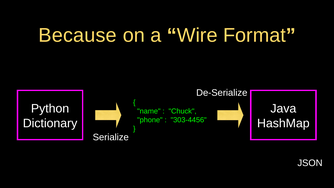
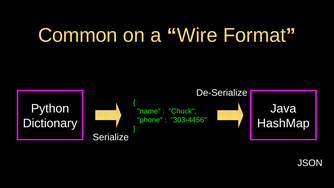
Because: Because -> Common (78, 35)
